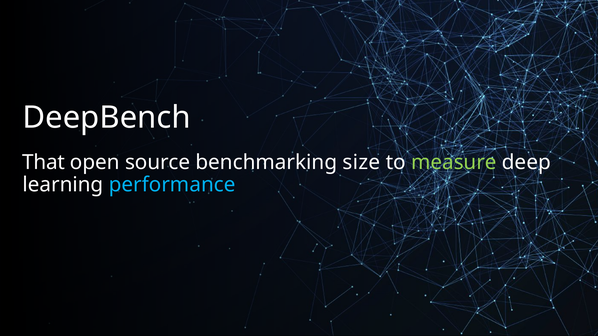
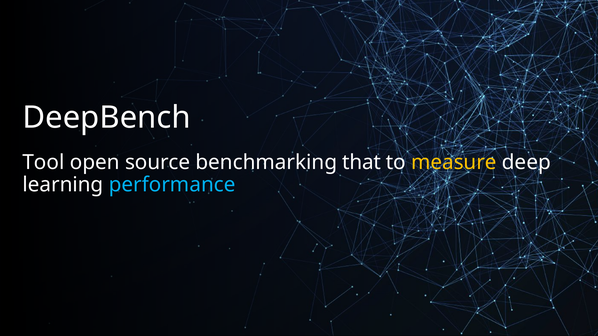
That: That -> Tool (43, 162)
size: size -> that (362, 162)
measure colour: light green -> yellow (454, 162)
